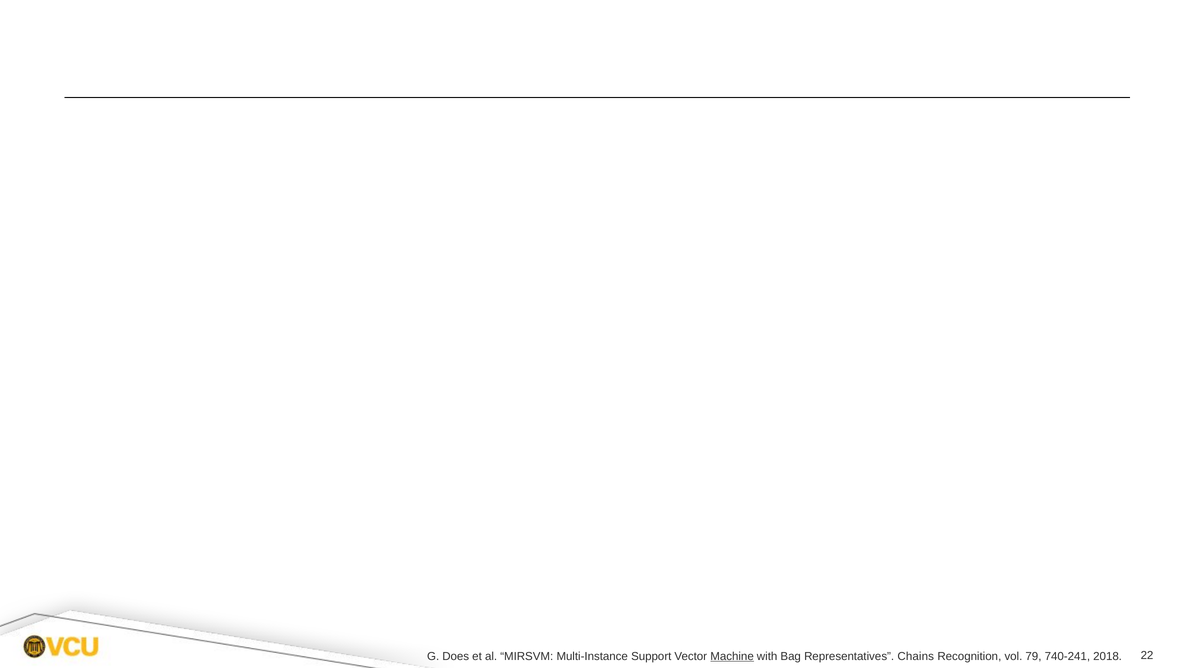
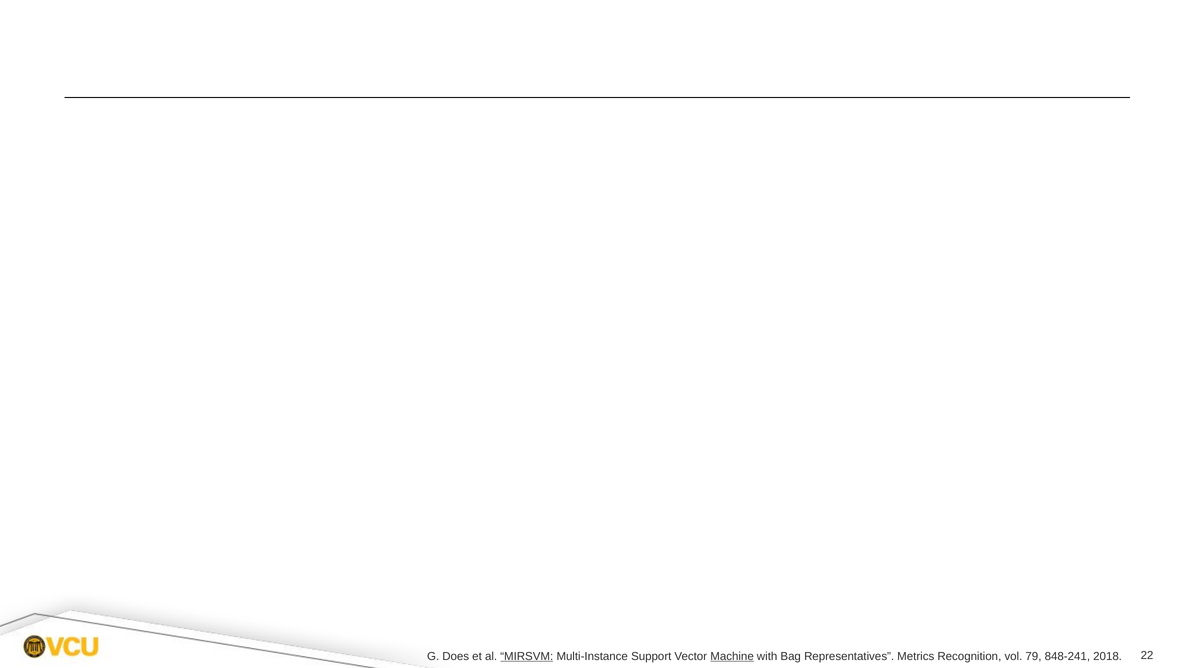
MIRSVM underline: none -> present (527, 657)
Chains: Chains -> Metrics (916, 657)
740-241: 740-241 -> 848-241 (1067, 657)
